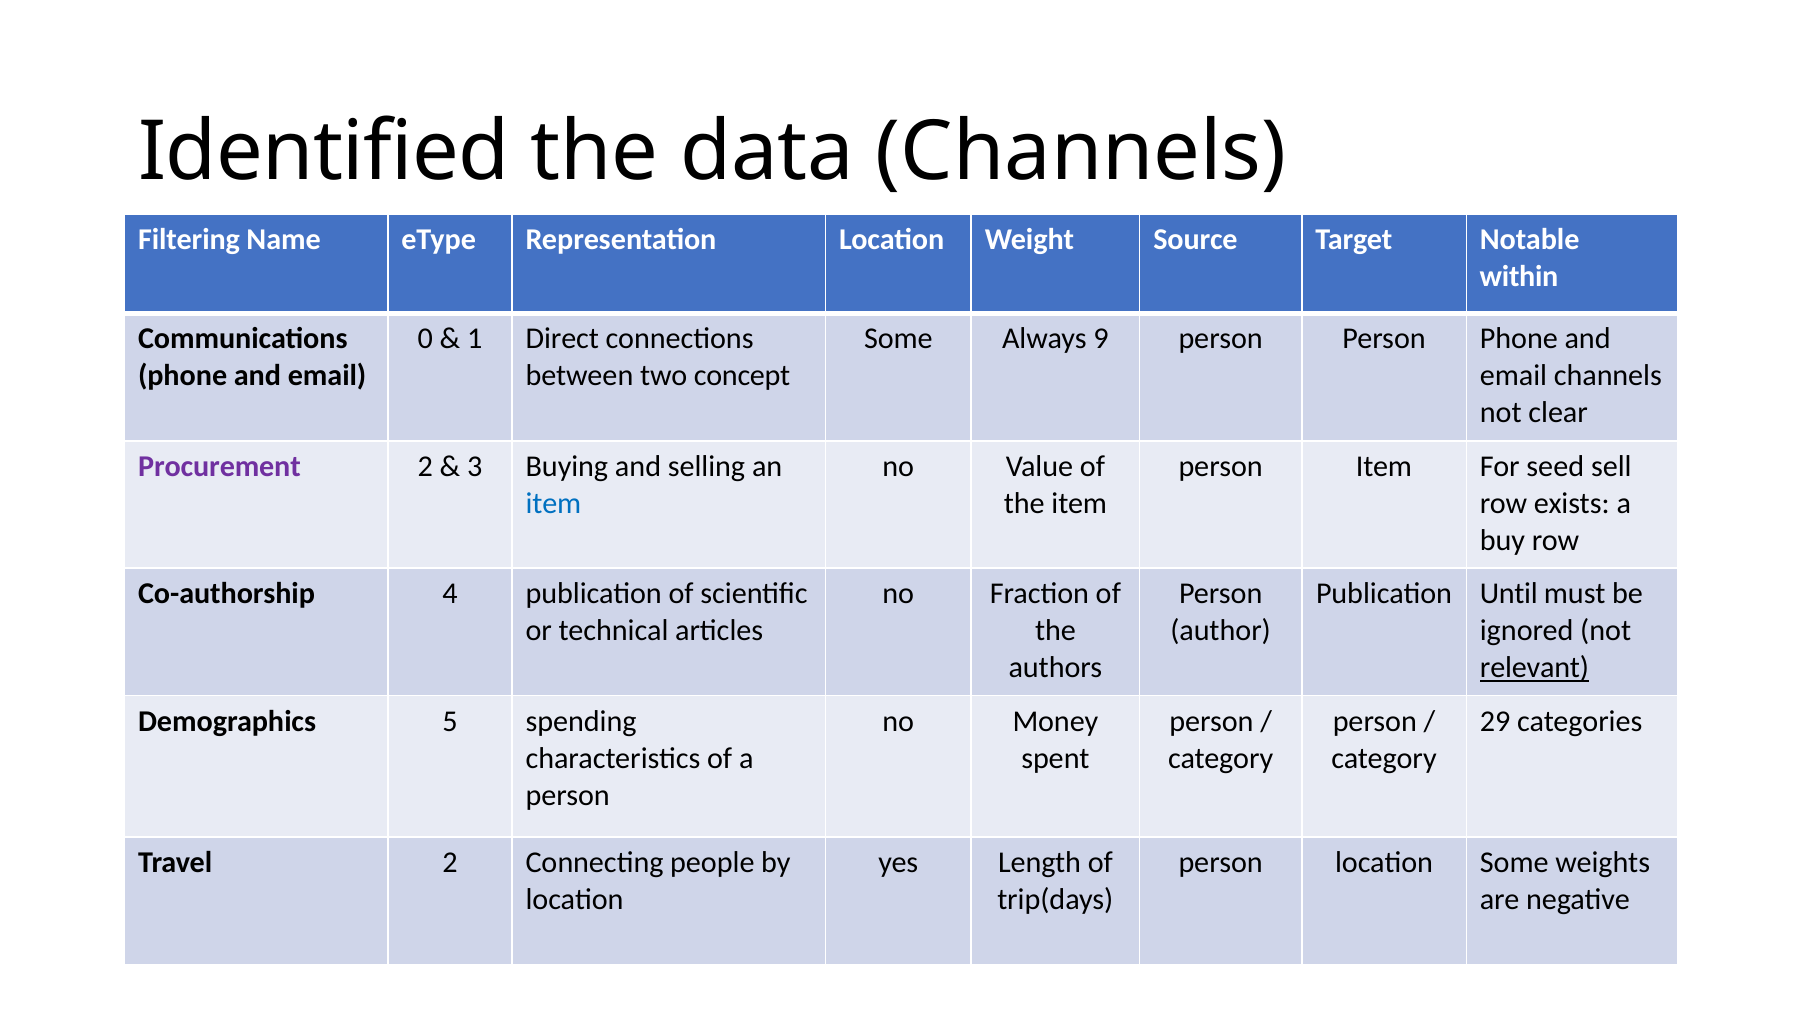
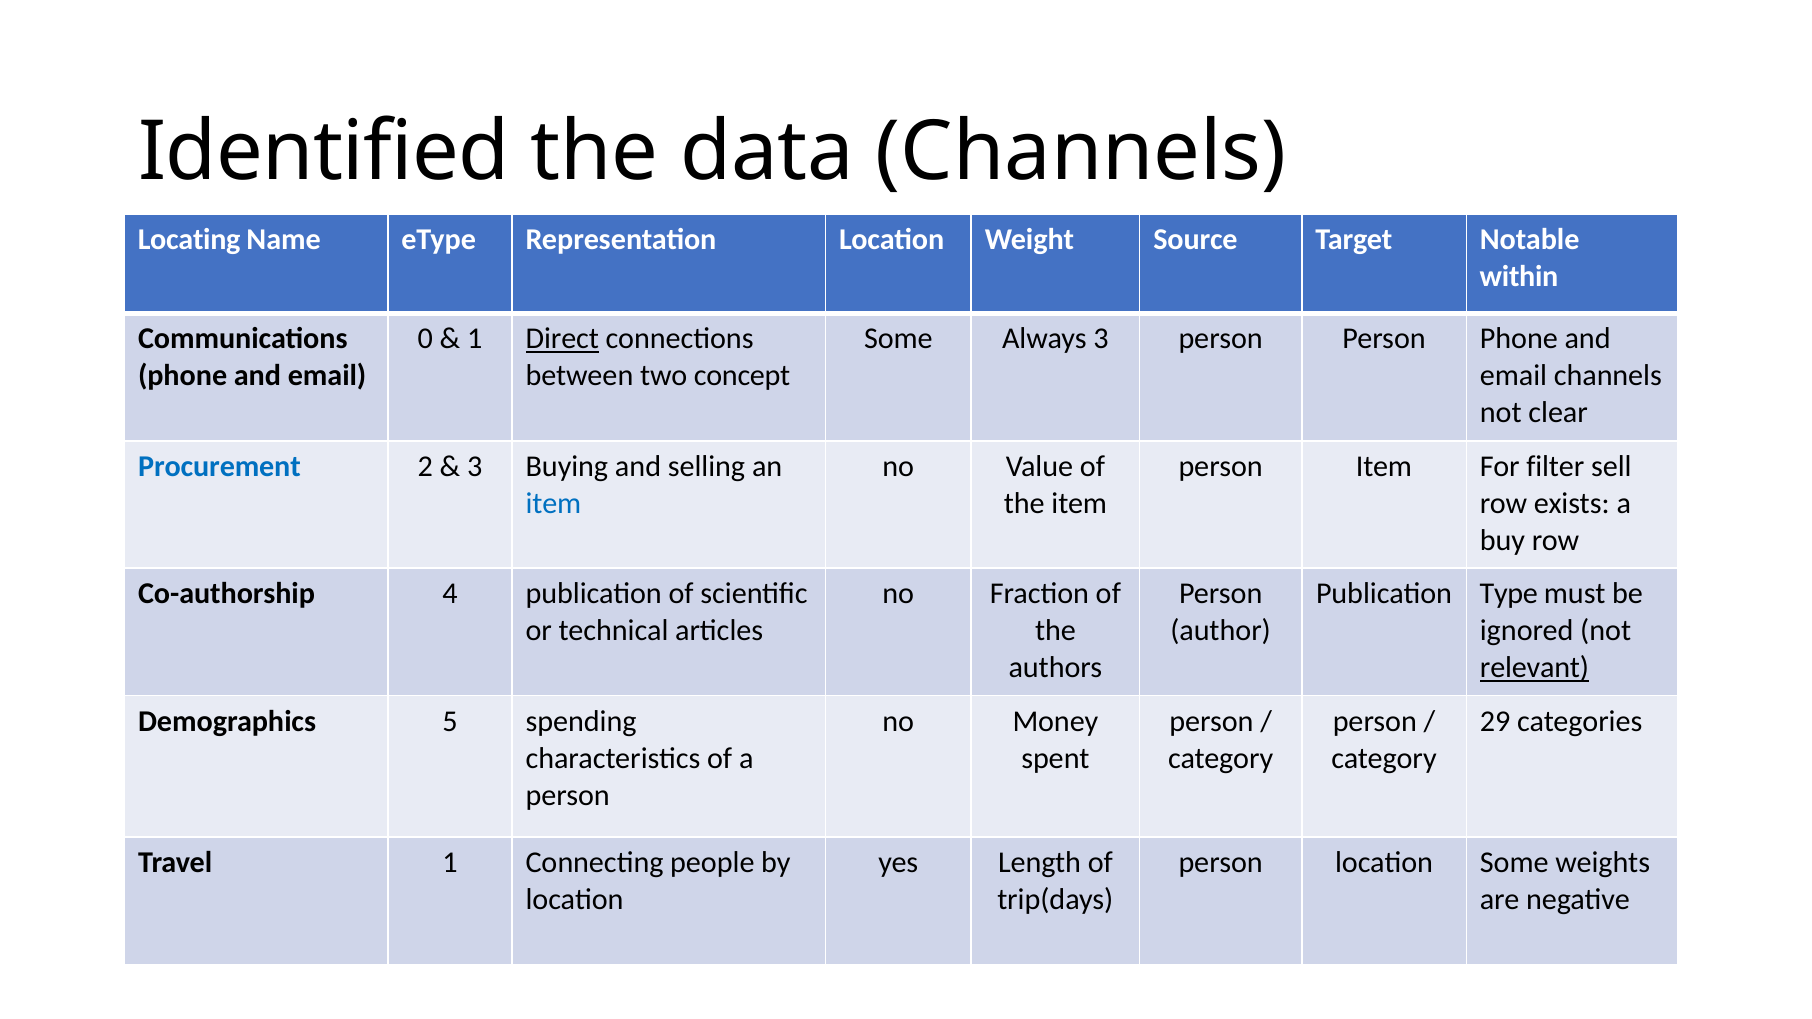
Filtering: Filtering -> Locating (189, 240)
Direct underline: none -> present (562, 339)
Always 9: 9 -> 3 (1101, 339)
Procurement colour: purple -> blue (219, 467)
seed: seed -> filter (1555, 467)
Until: Until -> Type (1509, 594)
Travel 2: 2 -> 1 (450, 863)
